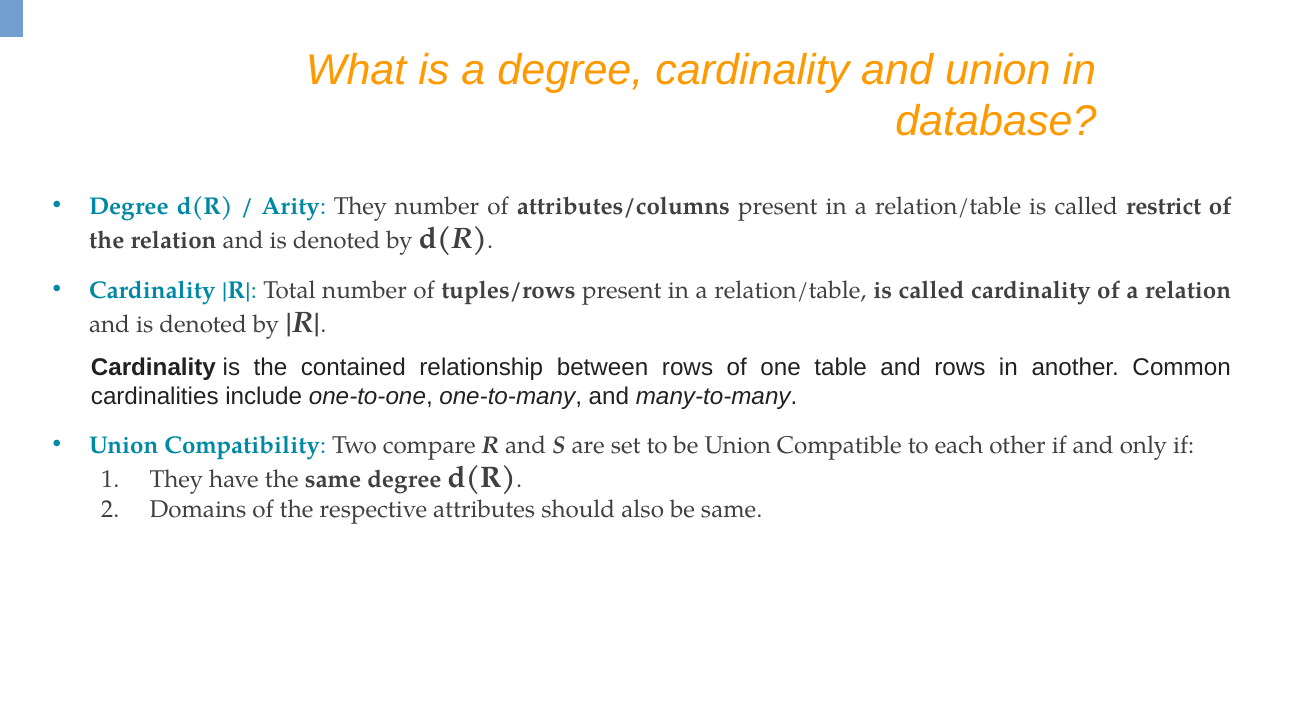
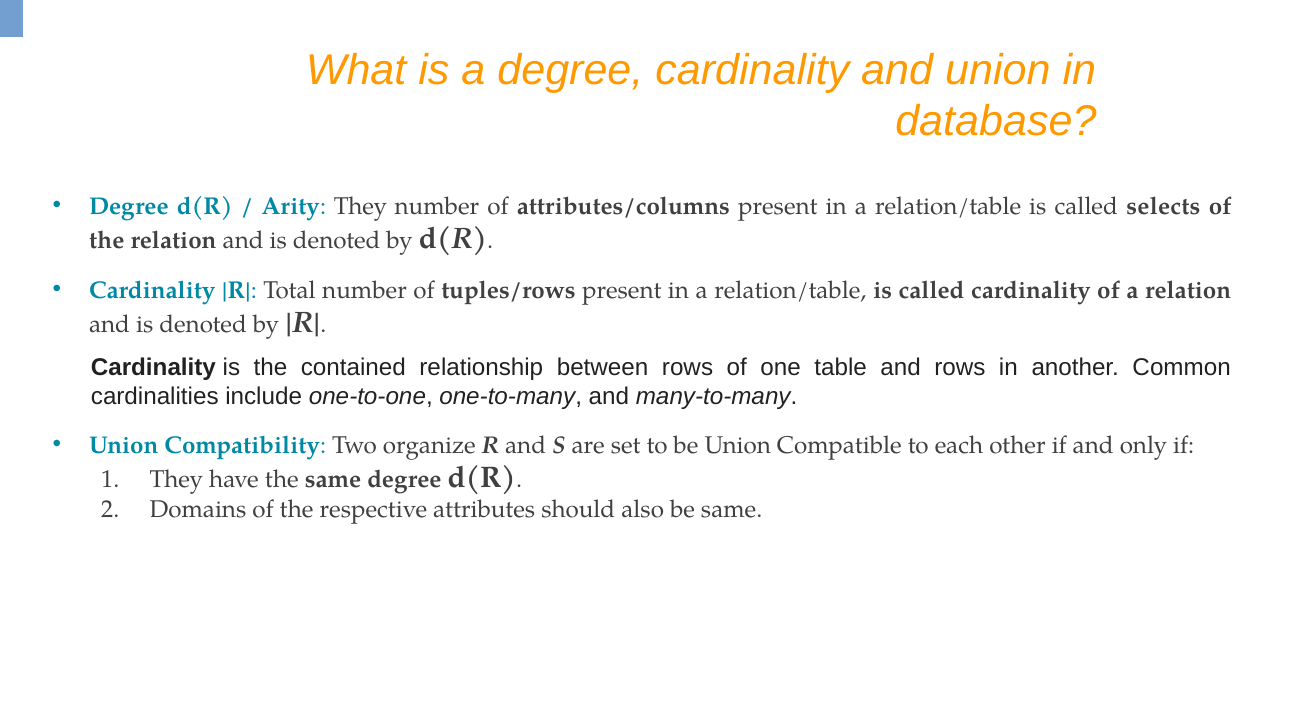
restrict: restrict -> selects (1163, 207)
compare: compare -> organize (429, 445)
